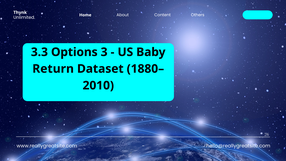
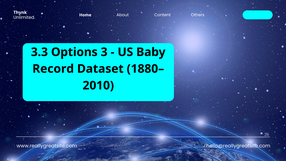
Return: Return -> Record (53, 69)
